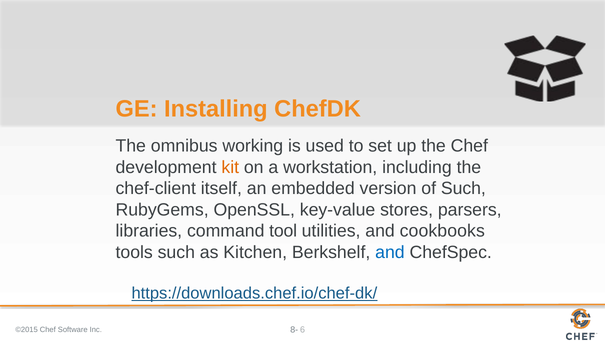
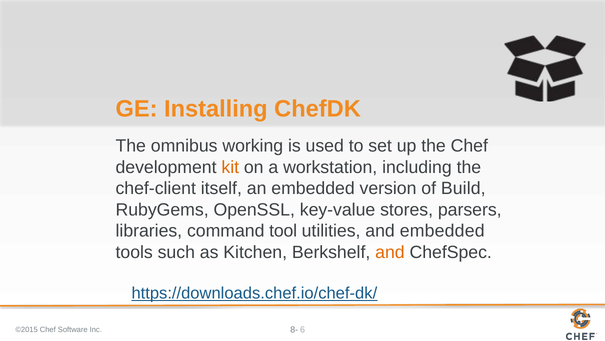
of Such: Such -> Build (463, 188)
and cookbooks: cookbooks -> embedded (442, 230)
and colour: blue -> orange (390, 252)
